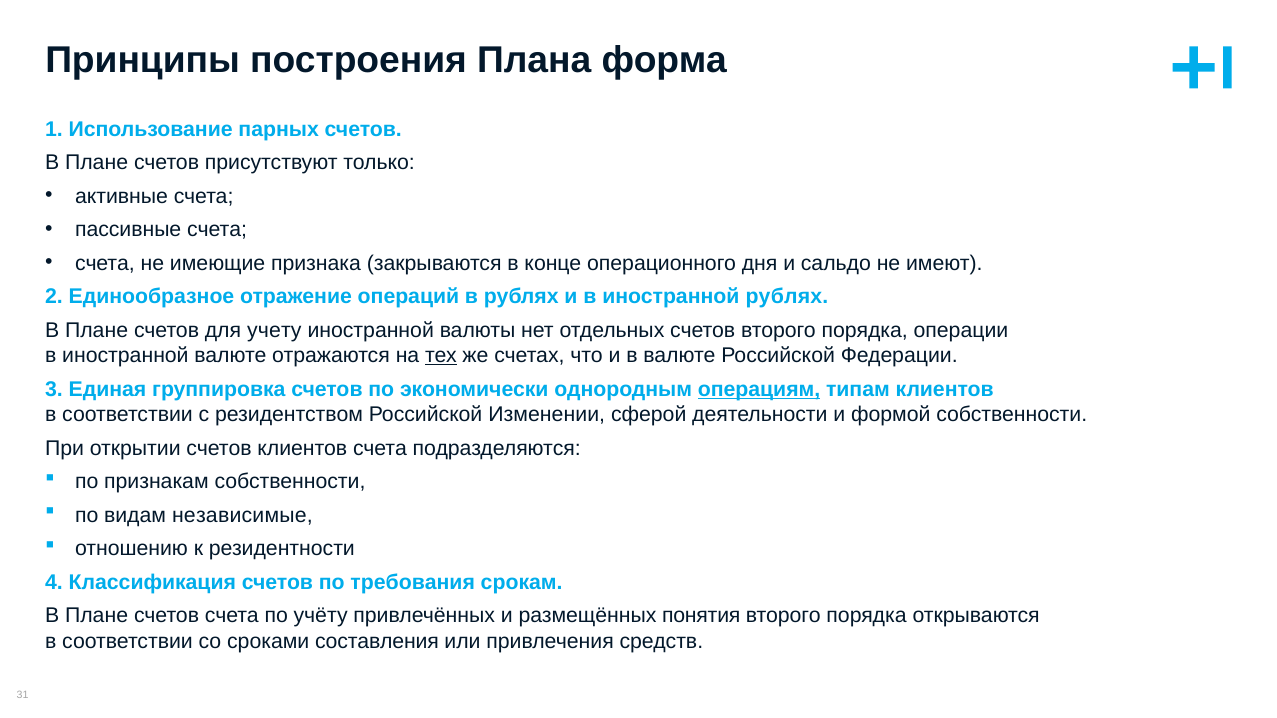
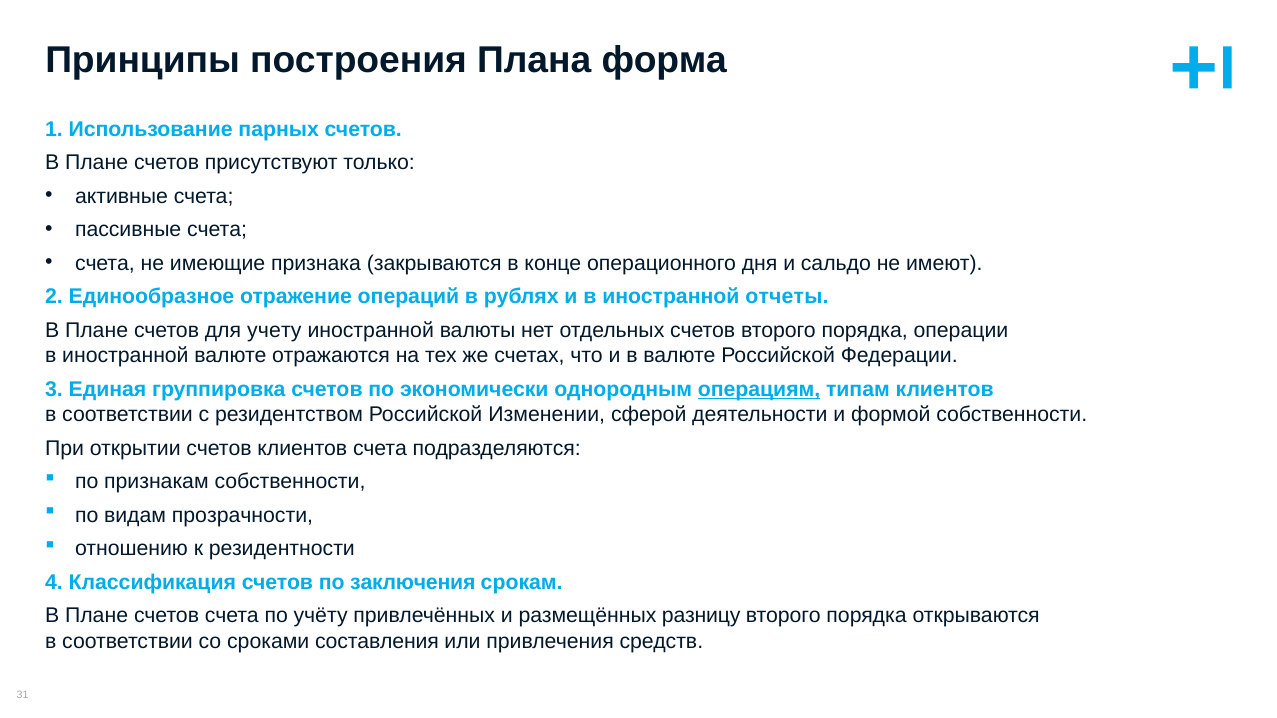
иностранной рублях: рублях -> отчеты (787, 297)
тех underline: present -> none (441, 356)
независимые: независимые -> прозрачности (242, 515)
требования: требования -> заключения (413, 582)
понятия: понятия -> разницу (701, 616)
